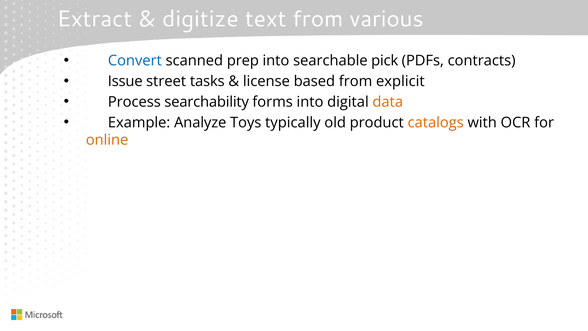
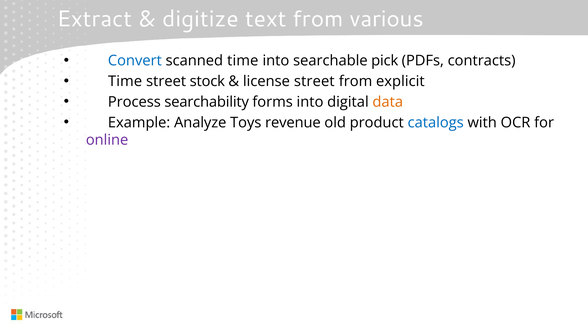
scanned prep: prep -> time (243, 61)
Issue: Issue -> Time (125, 81)
tasks: tasks -> stock (207, 81)
license based: based -> street (314, 81)
typically: typically -> revenue (293, 122)
catalogs colour: orange -> blue (436, 122)
online colour: orange -> purple (107, 140)
